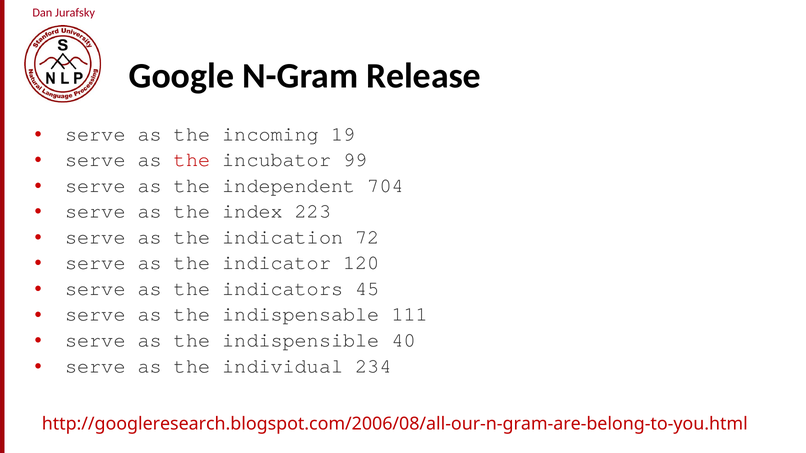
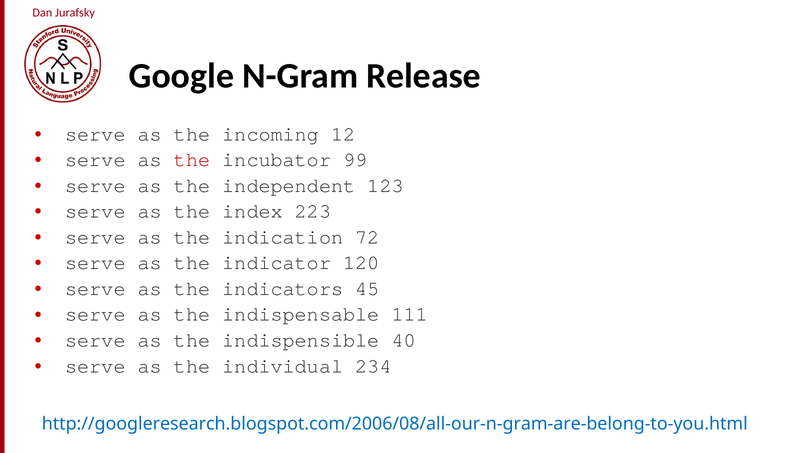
19: 19 -> 12 (343, 134)
704: 704 -> 123 (386, 186)
http://googleresearch.blogspot.com/2006/08/all-our-n-gram-are-belong-to-you.html colour: red -> blue (395, 424)
